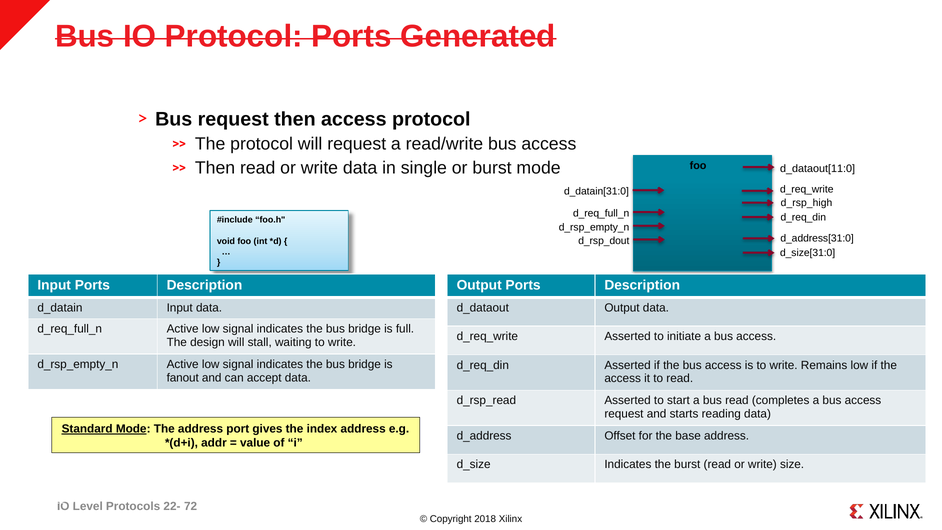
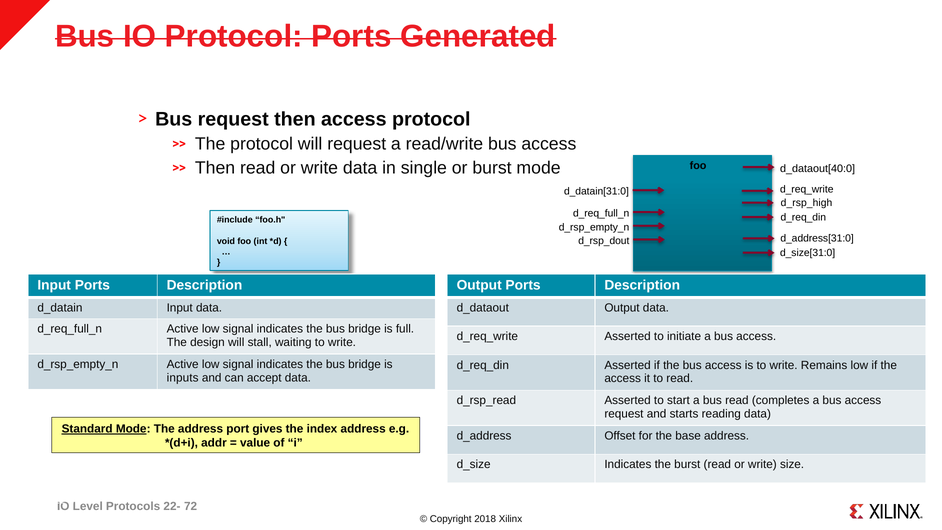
d_dataout[11:0: d_dataout[11:0 -> d_dataout[40:0 (818, 169)
fanout: fanout -> inputs (183, 378)
